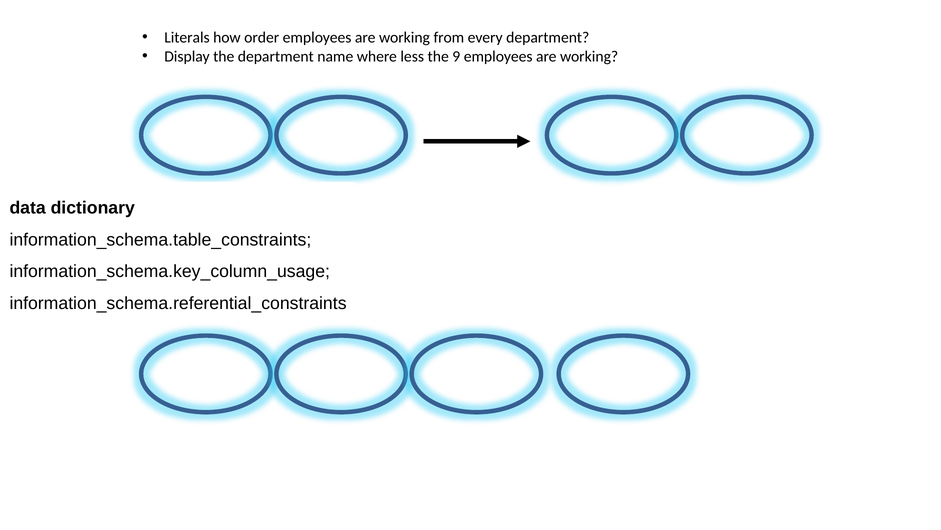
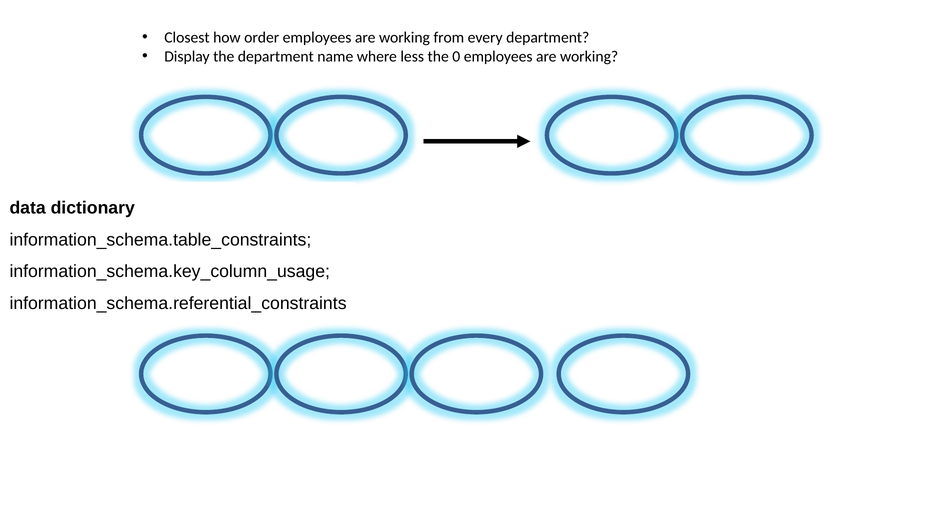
Literals: Literals -> Closest (187, 38)
9: 9 -> 0 (456, 56)
